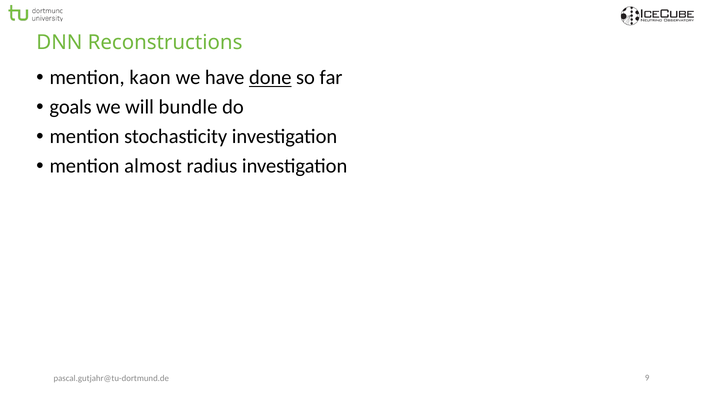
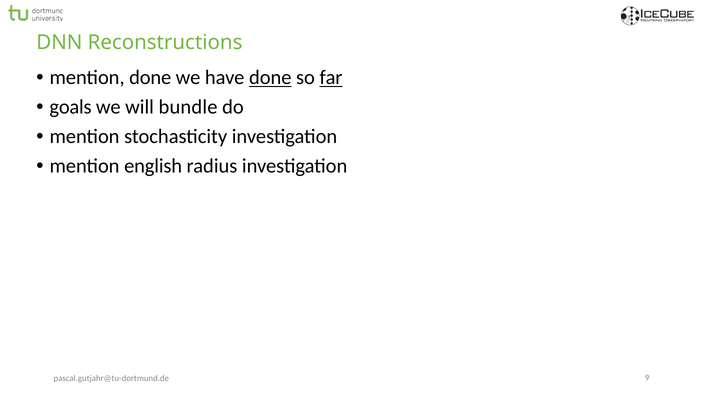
mention kaon: kaon -> done (150, 77)
far underline: none -> present (331, 77)
almost: almost -> english (153, 166)
